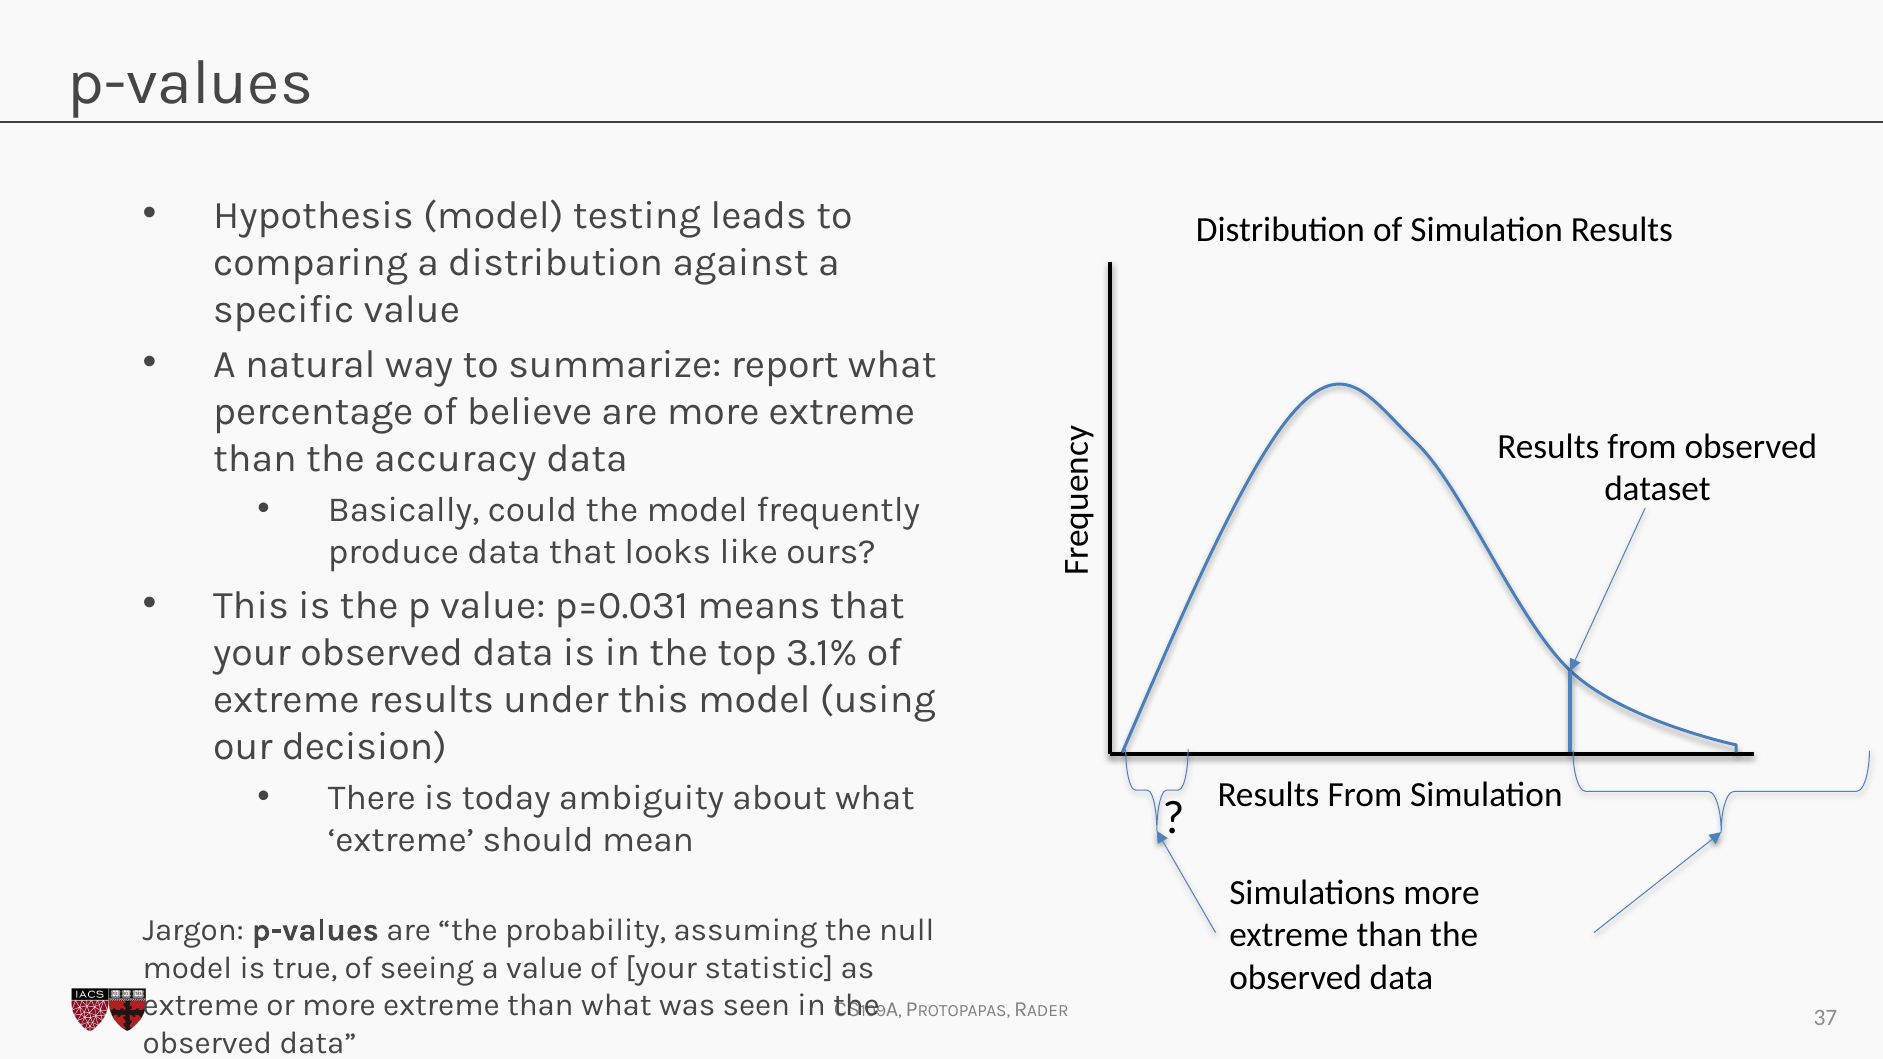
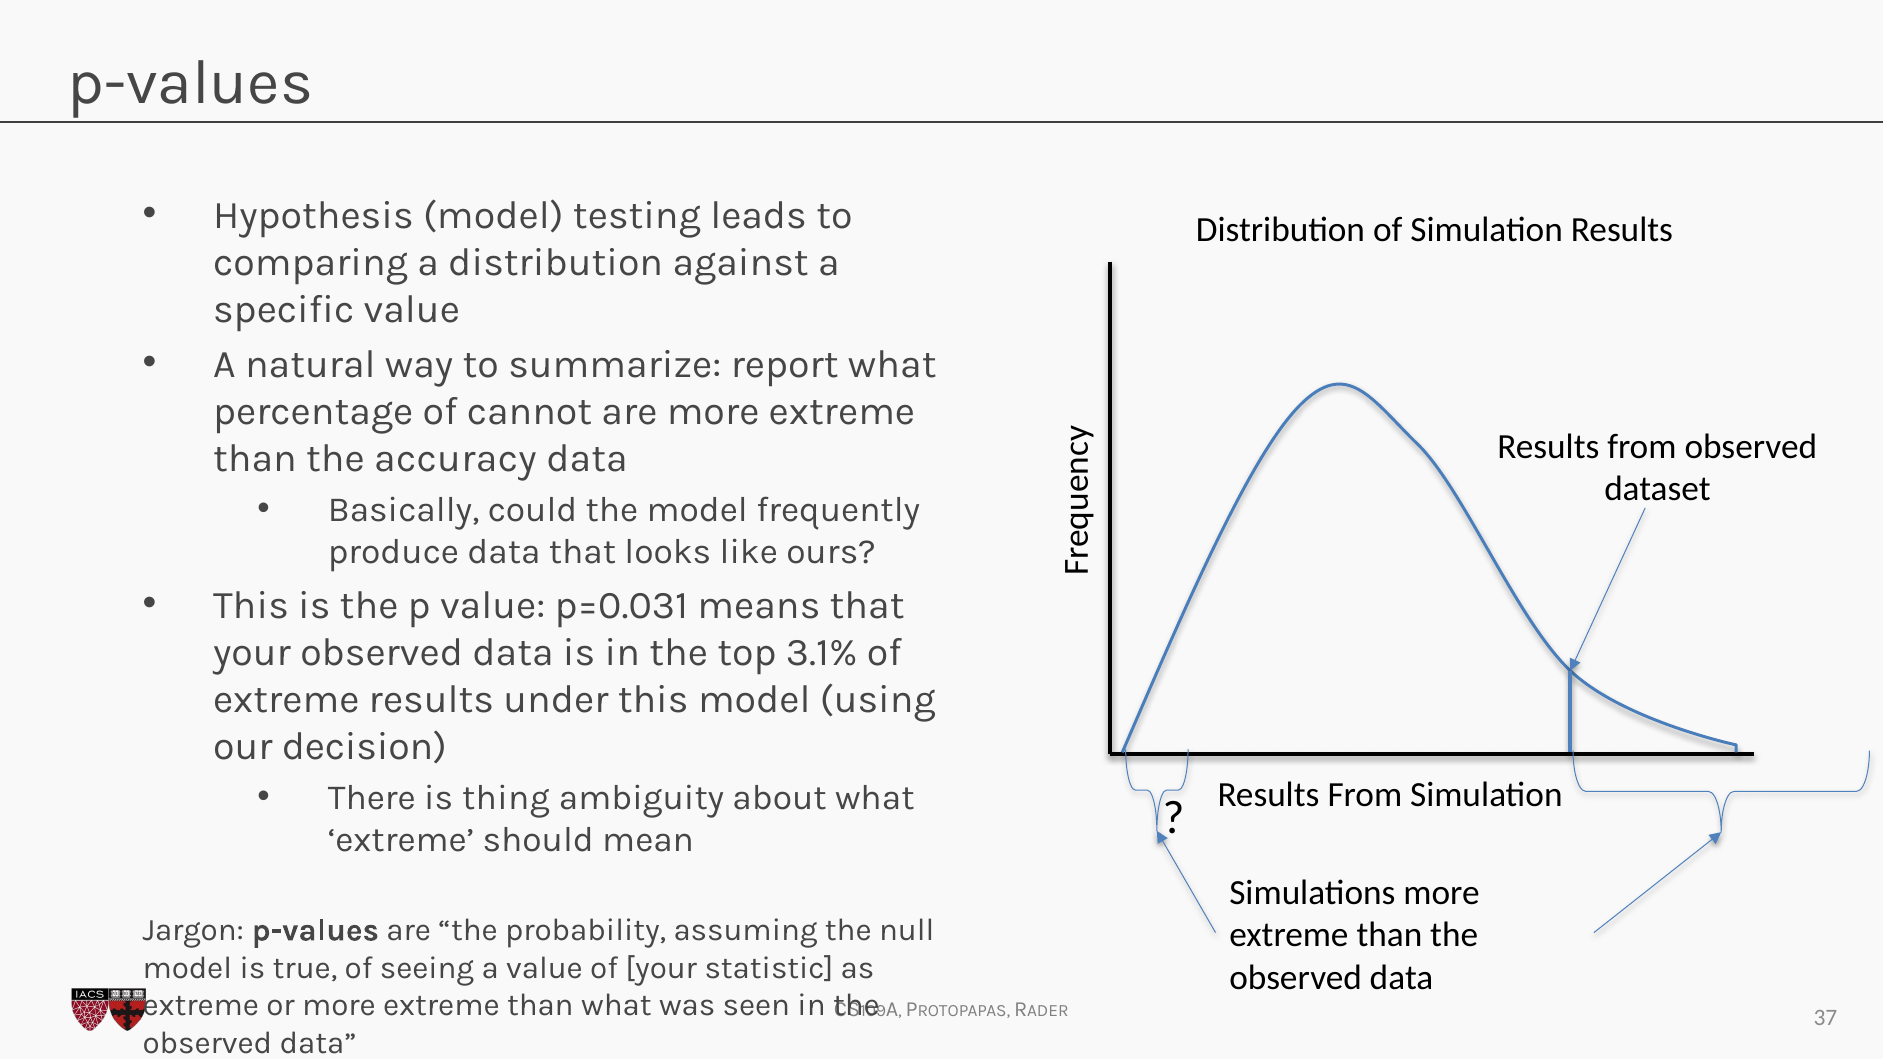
believe: believe -> cannot (530, 411)
today: today -> thing (506, 798)
